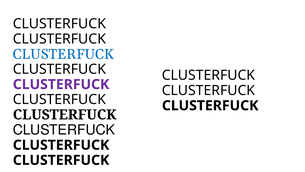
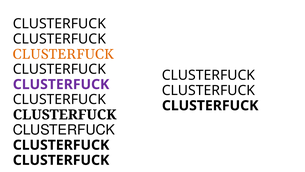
CLUSTERFUCK colour: blue -> orange (63, 54)
